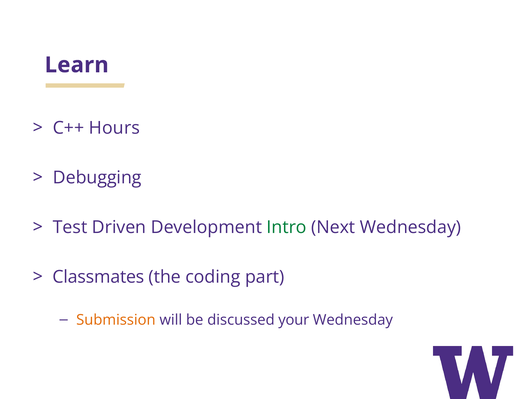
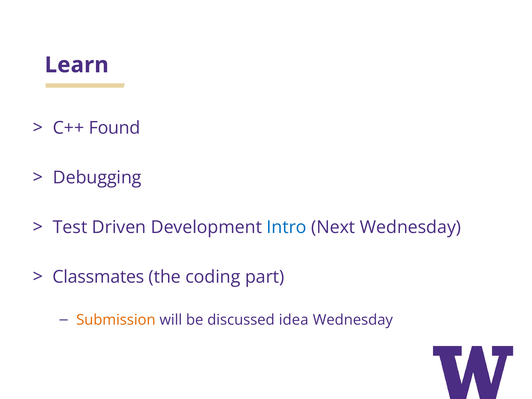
Hours: Hours -> Found (115, 128)
Intro colour: green -> blue (287, 227)
your: your -> idea (294, 320)
